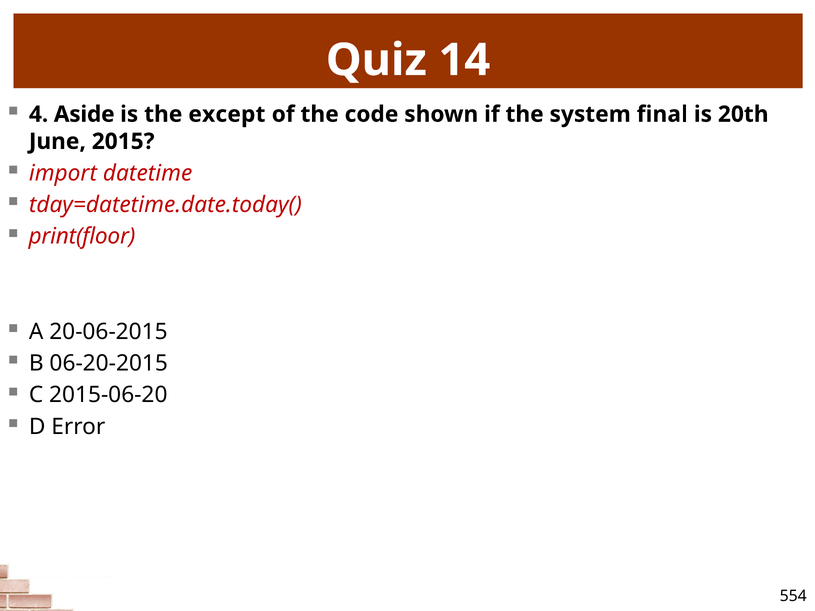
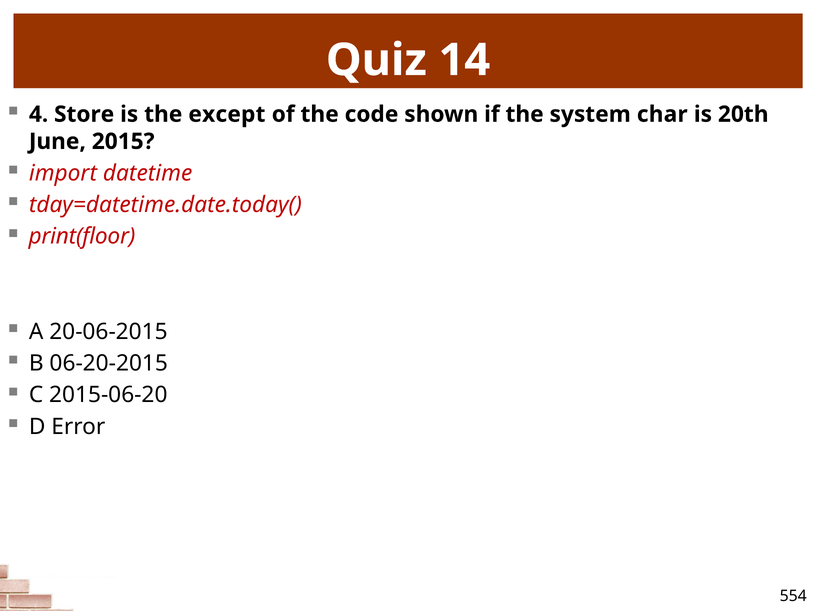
Aside: Aside -> Store (84, 114)
final: final -> char (662, 114)
